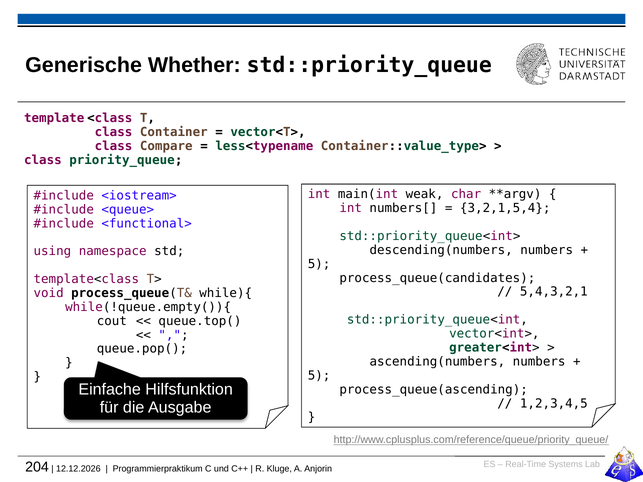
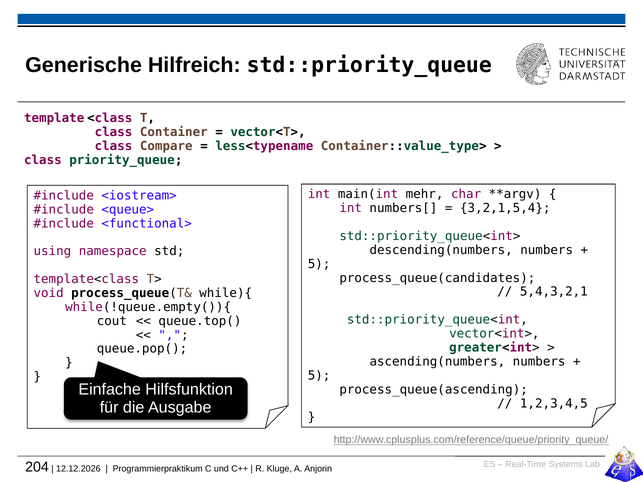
Whether: Whether -> Hilfreich (194, 65)
weak: weak -> mehr (425, 194)
